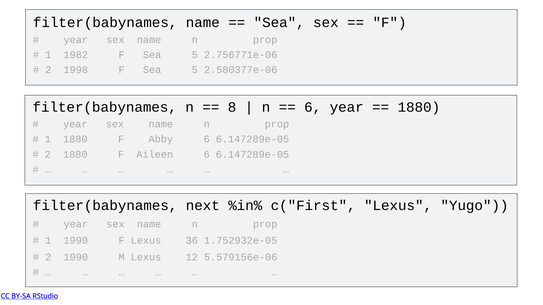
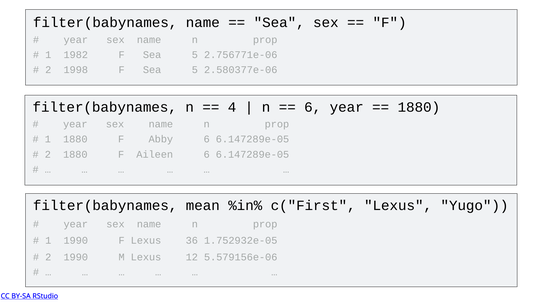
8: 8 -> 4 (232, 107)
next: next -> mean (203, 206)
